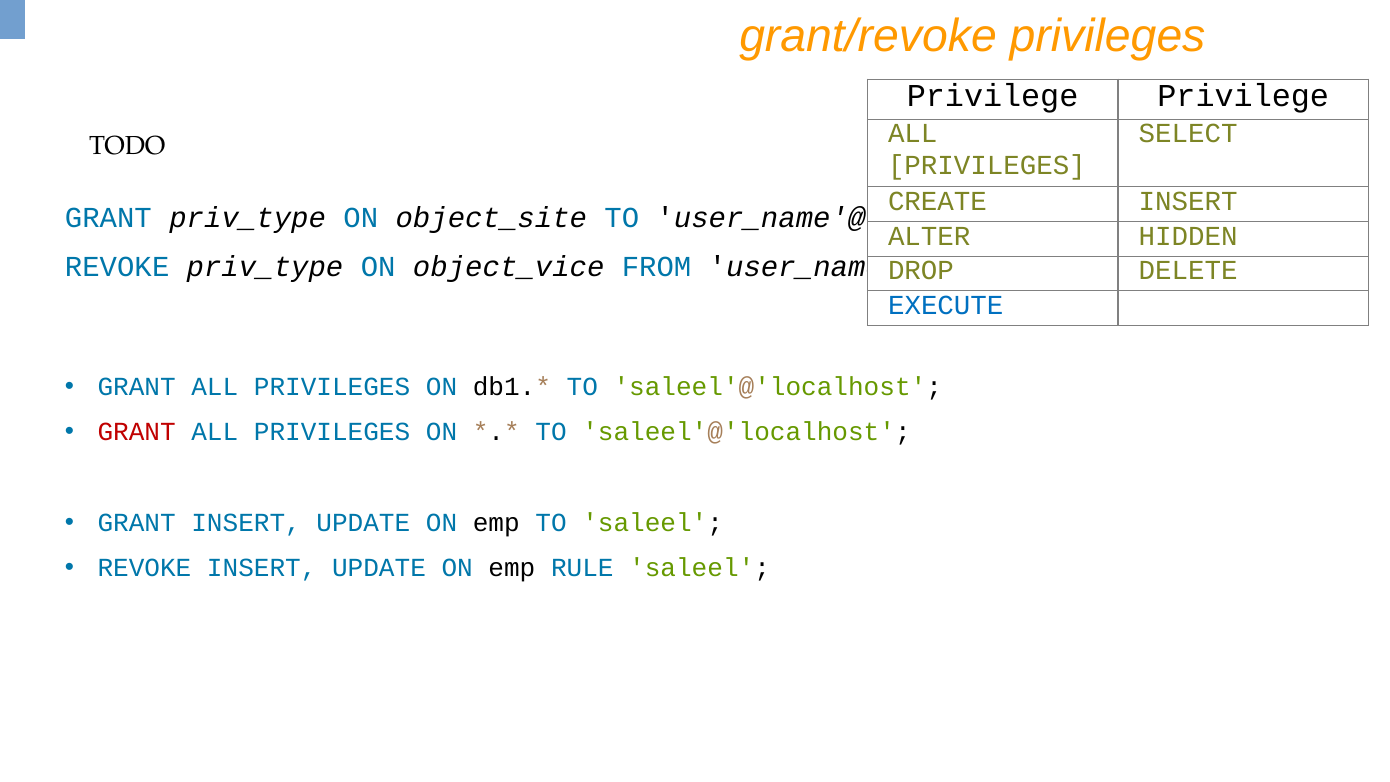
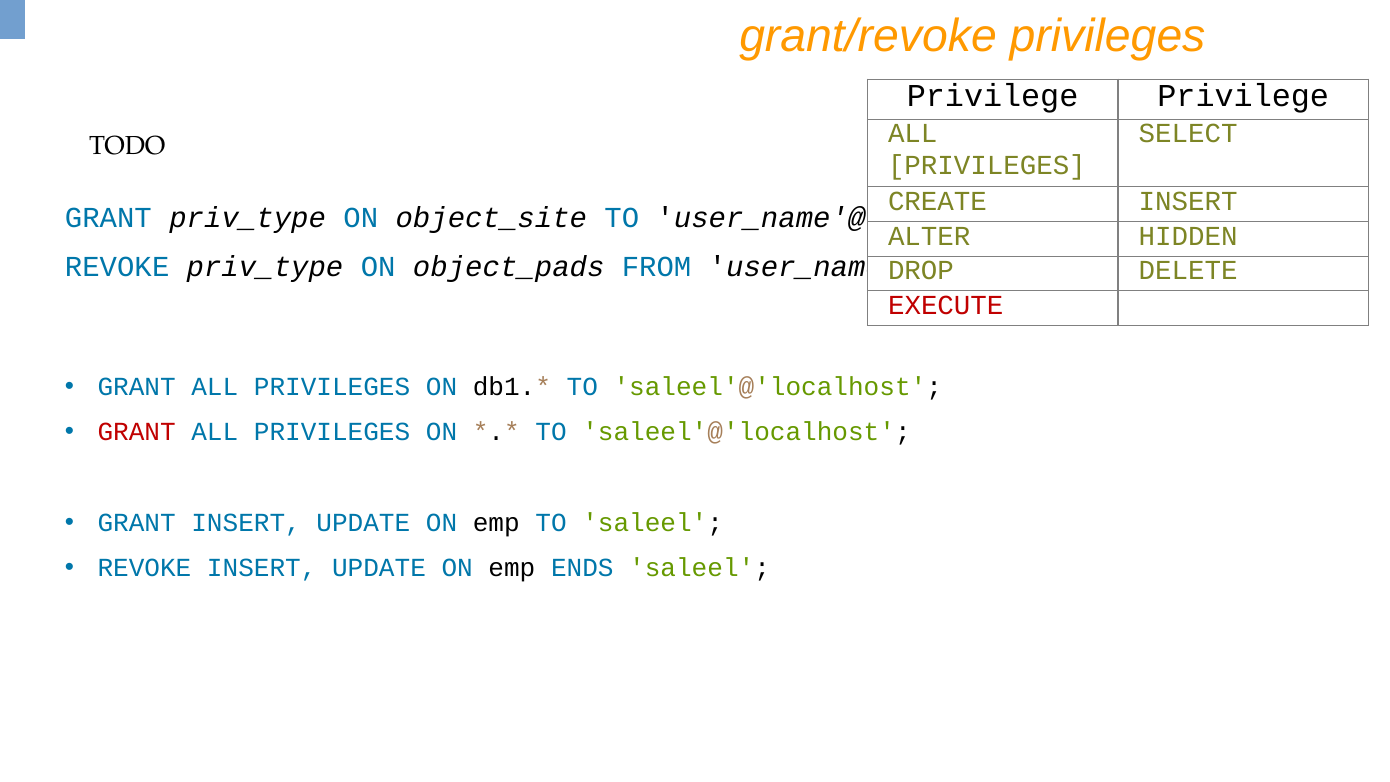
object_vice: object_vice -> object_pads (509, 267)
EXECUTE colour: blue -> red (946, 306)
RULE: RULE -> ENDS (582, 568)
